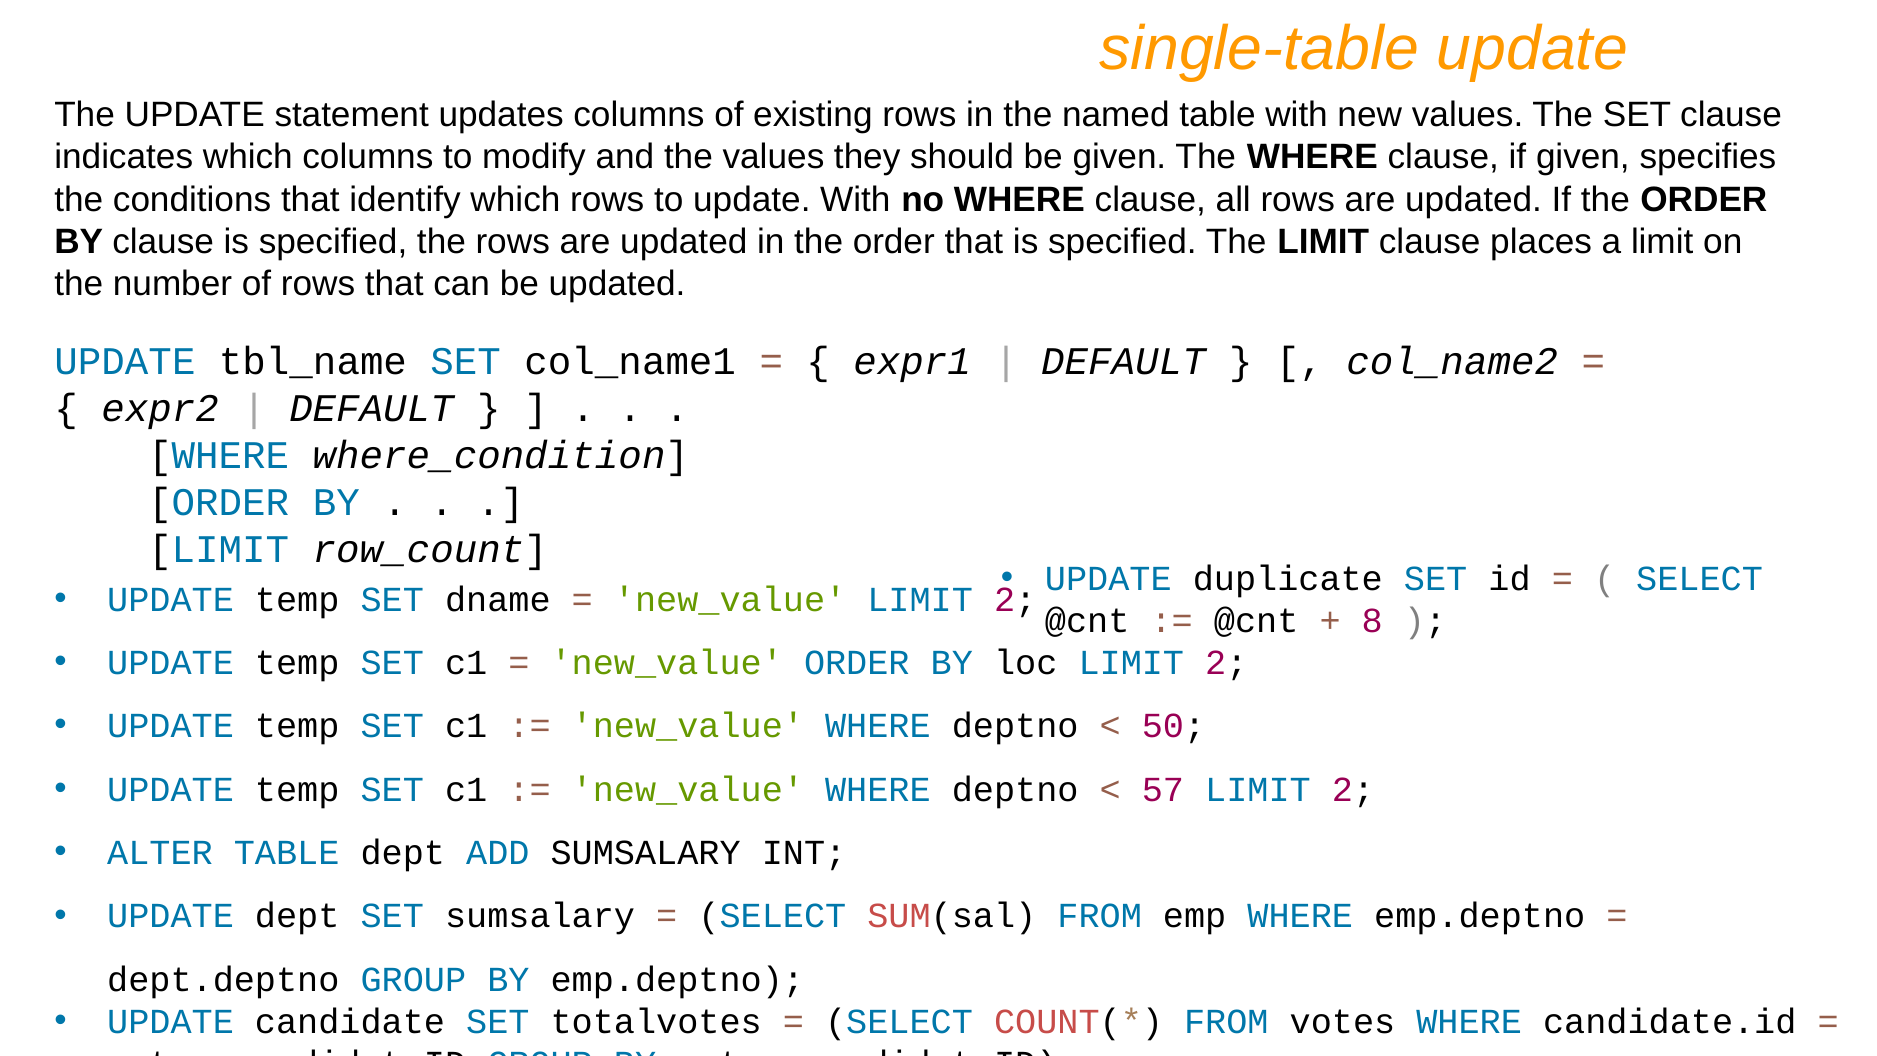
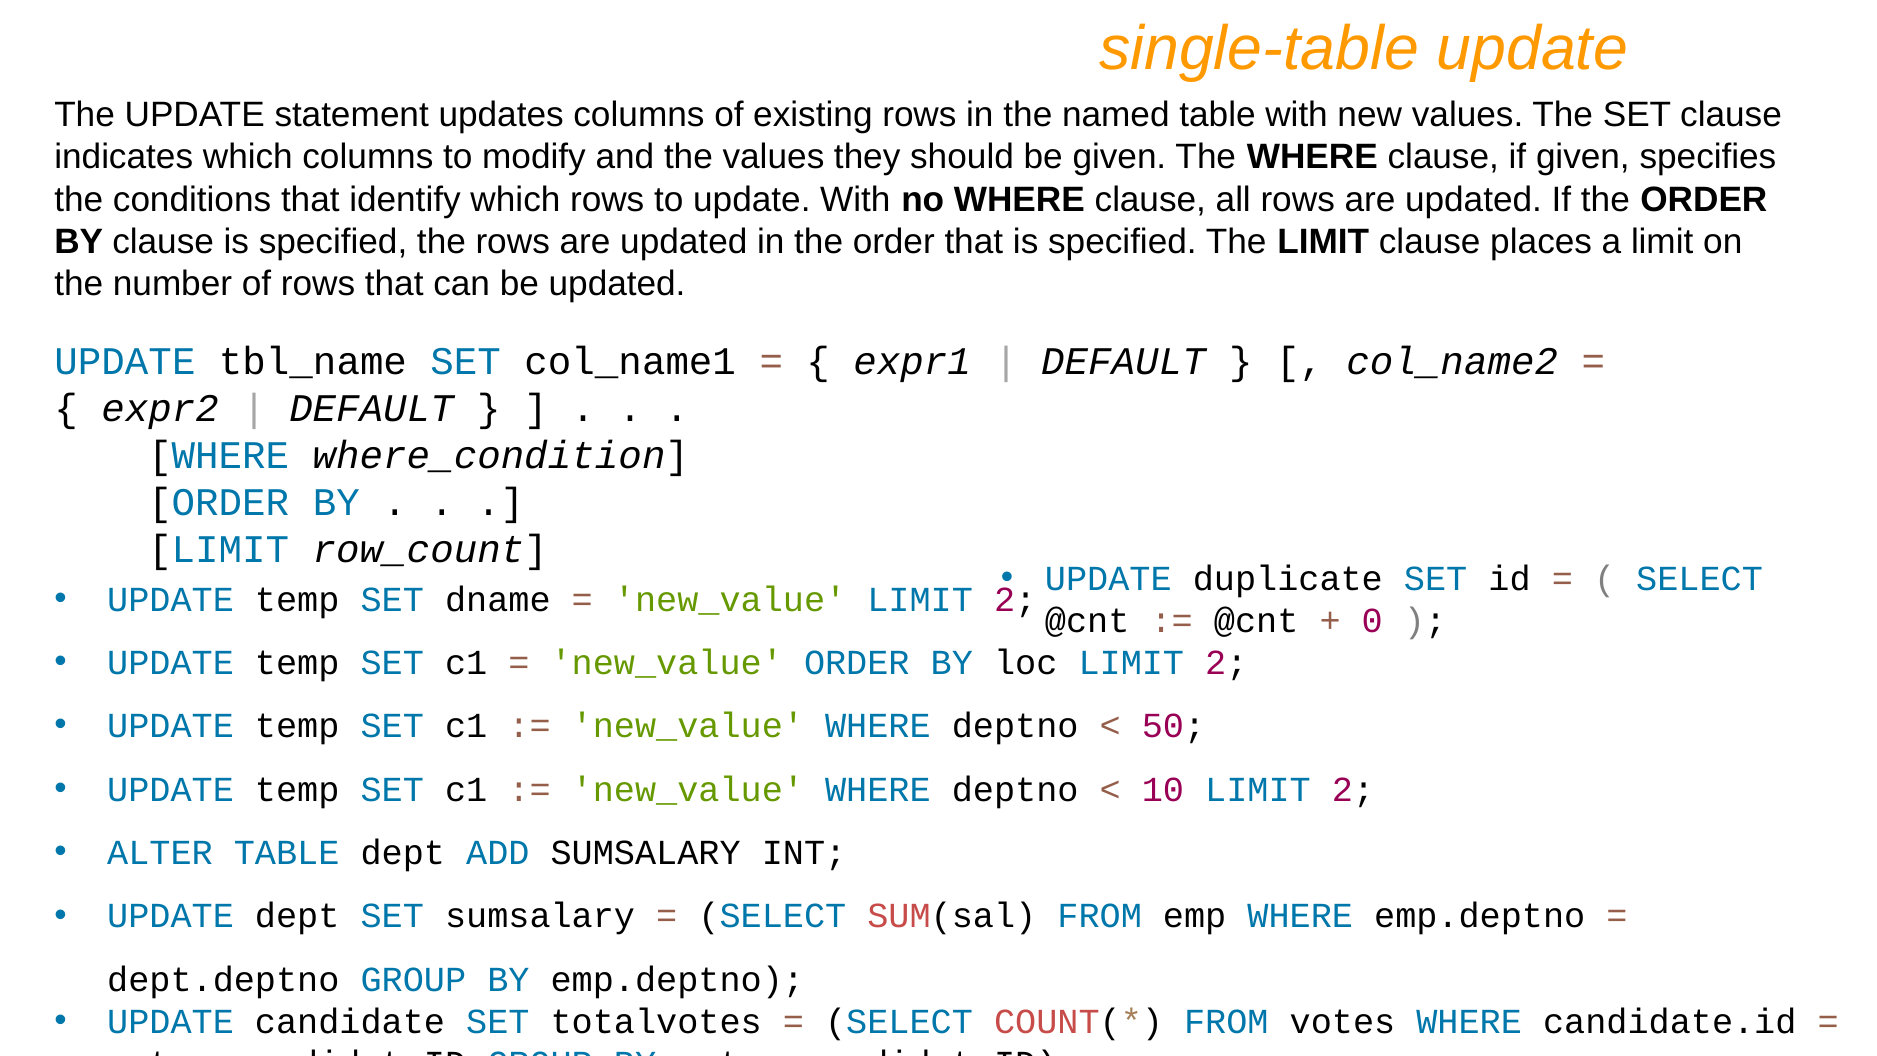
8: 8 -> 0 (1372, 621)
57: 57 -> 10 (1163, 789)
